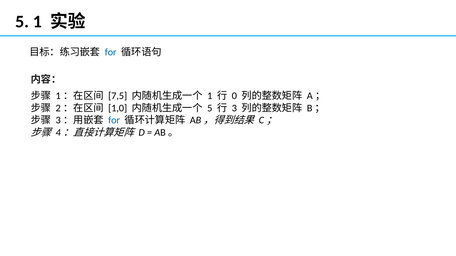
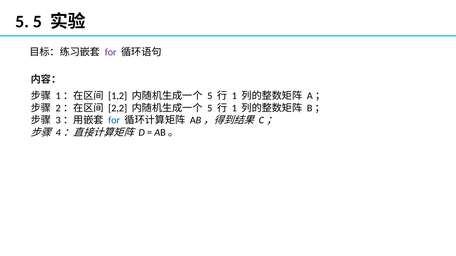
5 1: 1 -> 5 (37, 22)
for colour: blue -> purple (111, 52)
7,5: 7,5 -> 1,2 (118, 96)
1: 1 -> 5 (210, 96)
0: 0 -> 1 (234, 96)
1,0: 1,0 -> 2,2 (118, 108)
3: 3 -> 1 (234, 108)
